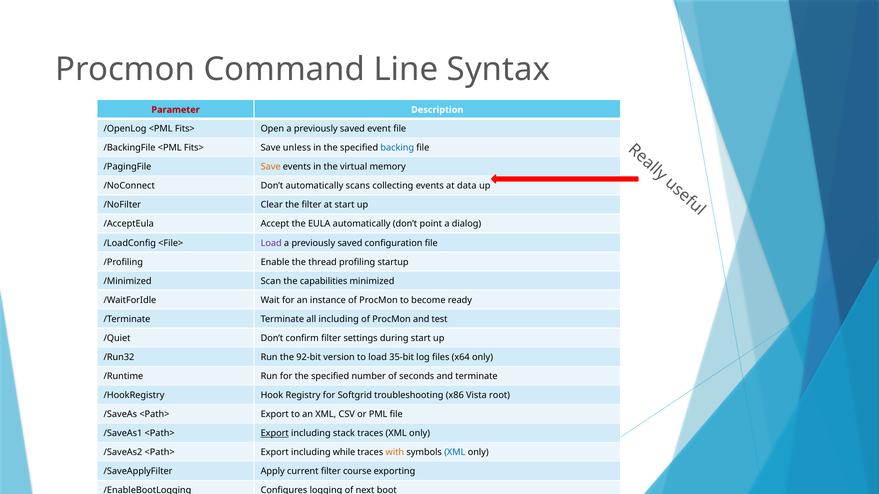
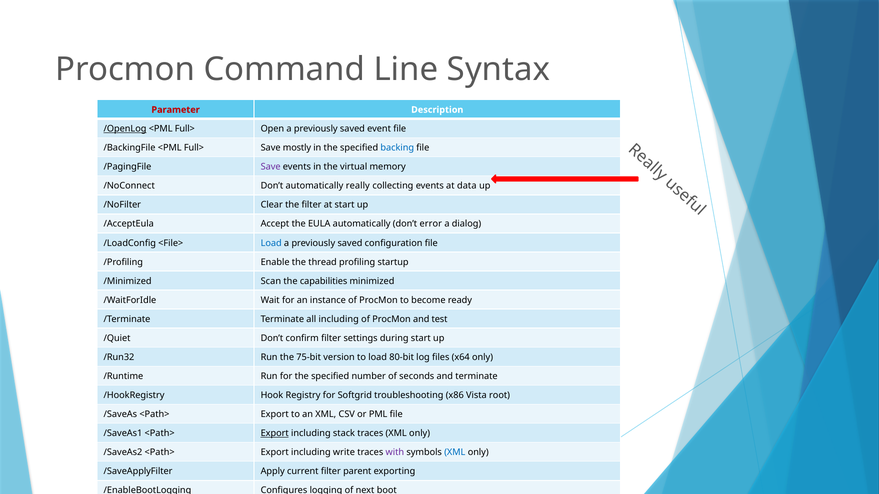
/OpenLog underline: none -> present (125, 129)
Fits>: Fits> -> Full> (185, 129)
/BackingFile <PML Fits>: Fits> -> Full> (194, 148)
unless: unless -> mostly (297, 148)
Save colour: orange -> purple (271, 167)
scans: scans -> really (358, 186)
point: point -> error (431, 224)
Load colour: purple -> blue (271, 243)
92-bit: 92-bit -> 75-bit (309, 358)
35-bit: 35-bit -> 80-bit (402, 358)
while: while -> write (344, 453)
with colour: orange -> purple (395, 453)
course: course -> parent (357, 472)
